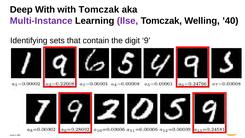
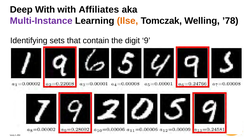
with Tomczak: Tomczak -> Affiliates (99, 10)
Ilse colour: purple -> orange (127, 21)
’40: ’40 -> ’78 (230, 21)
